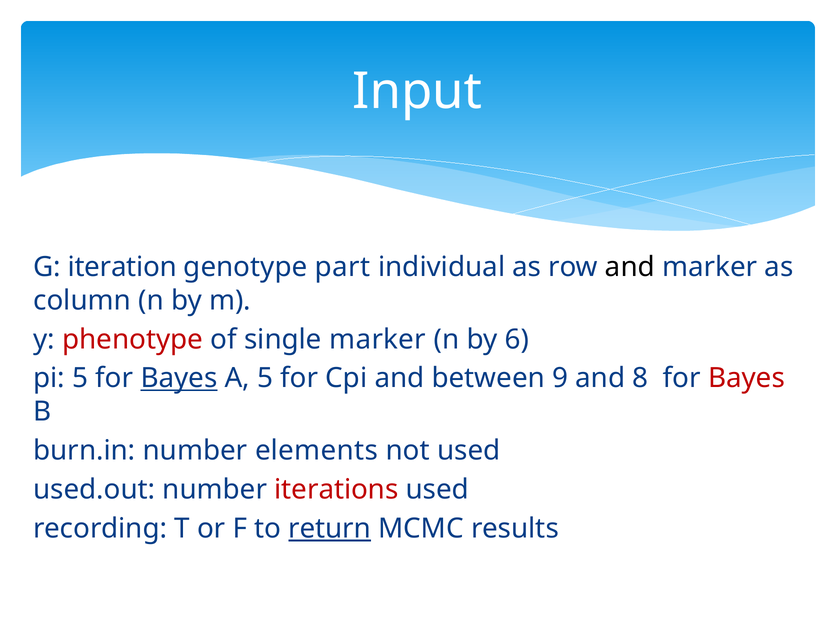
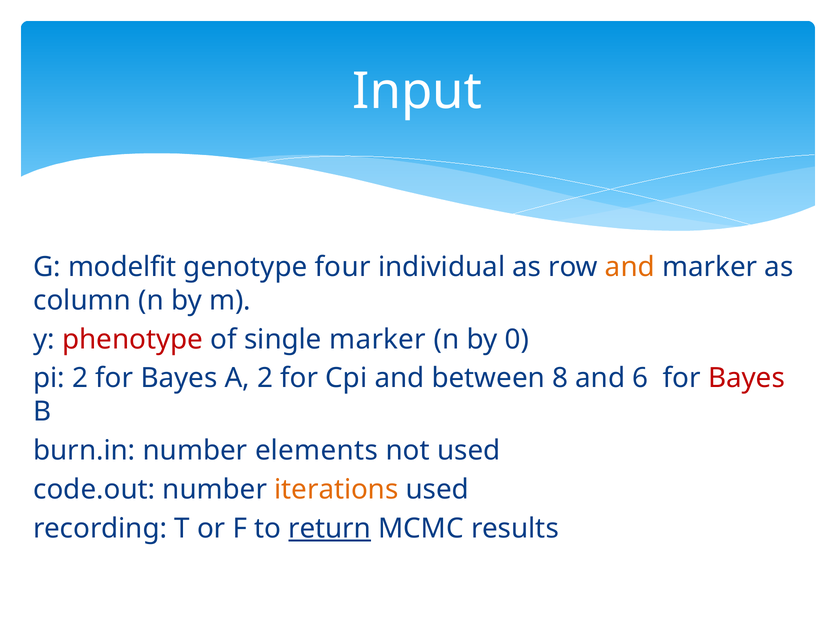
iteration: iteration -> modelfit (122, 267)
part: part -> four (343, 267)
and colour: black -> orange (630, 267)
6: 6 -> 0 (517, 340)
pi 5: 5 -> 2 (80, 378)
Bayes underline: present -> none (179, 378)
A 5: 5 -> 2 (265, 378)
9: 9 -> 8 (560, 378)
8: 8 -> 6 (640, 378)
used.out: used.out -> code.out (94, 490)
iterations colour: red -> orange (336, 490)
